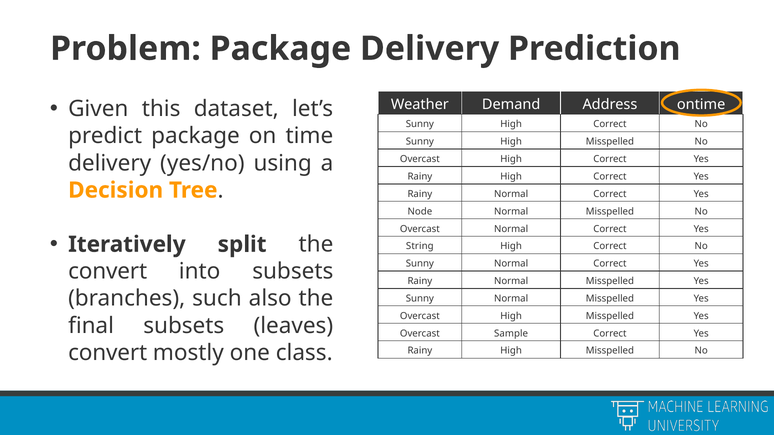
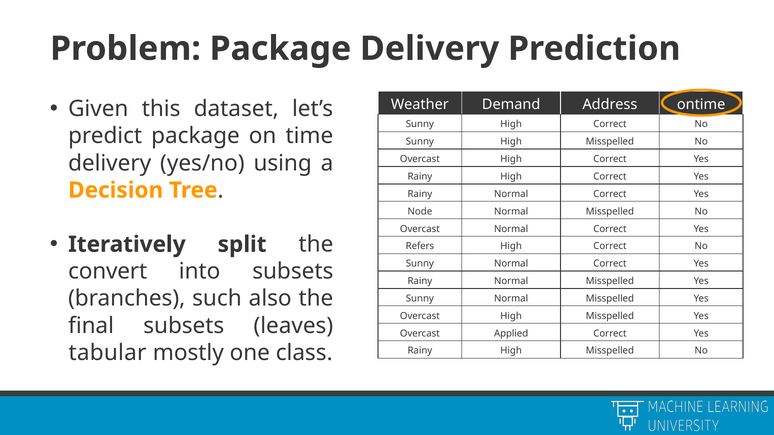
String: String -> Refers (420, 246)
Sample: Sample -> Applied (511, 334)
convert: convert -> tabular (107, 353)
